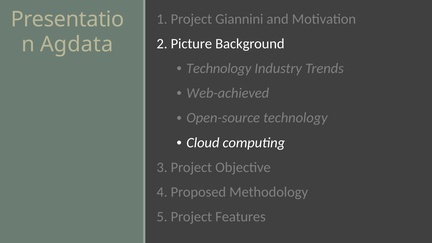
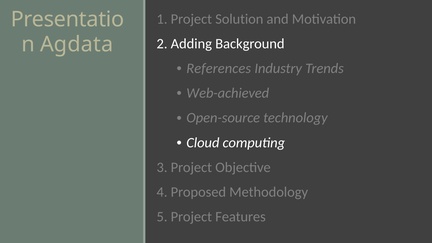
Giannini: Giannini -> Solution (239, 19)
Picture: Picture -> Adding (191, 44)
Technology: Technology -> References (219, 68)
